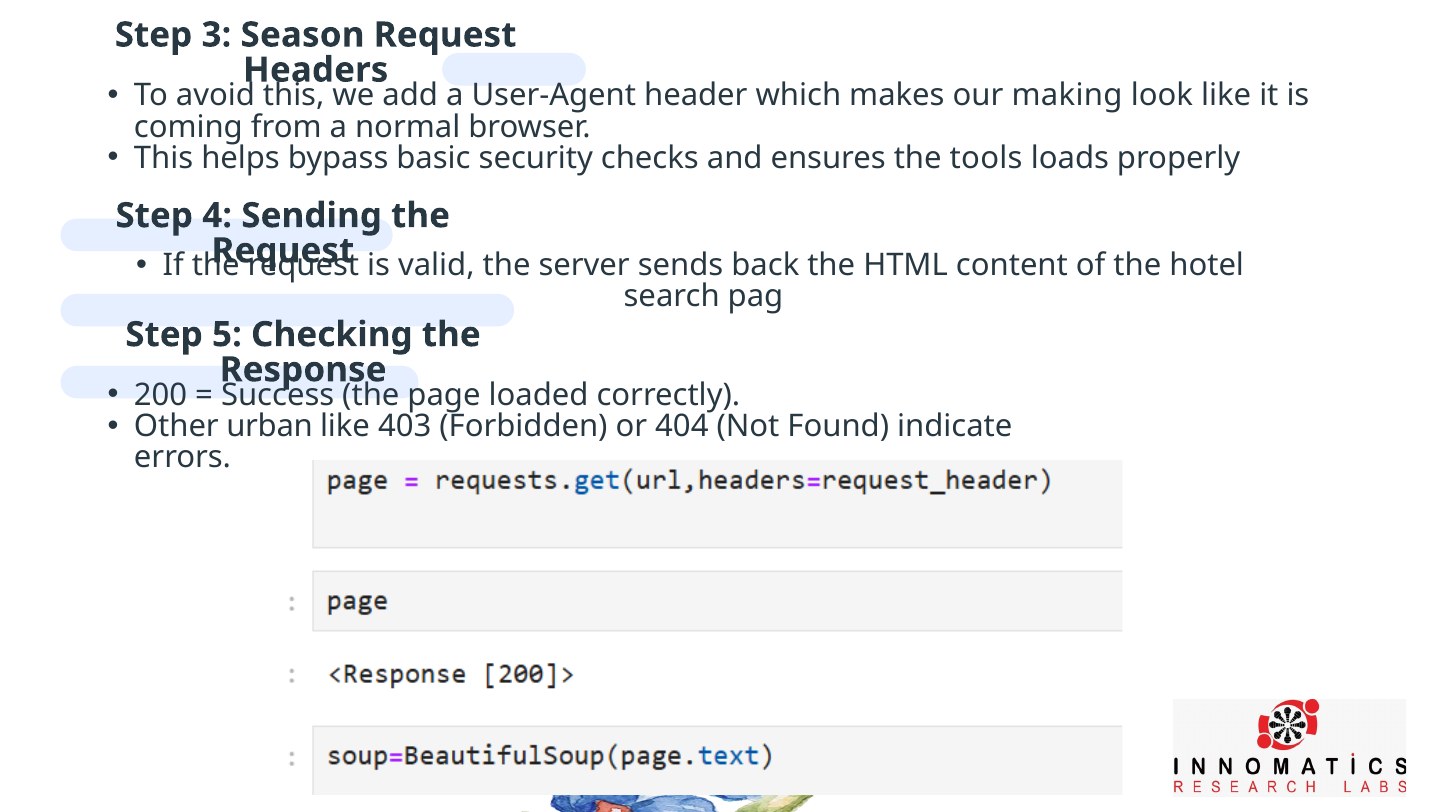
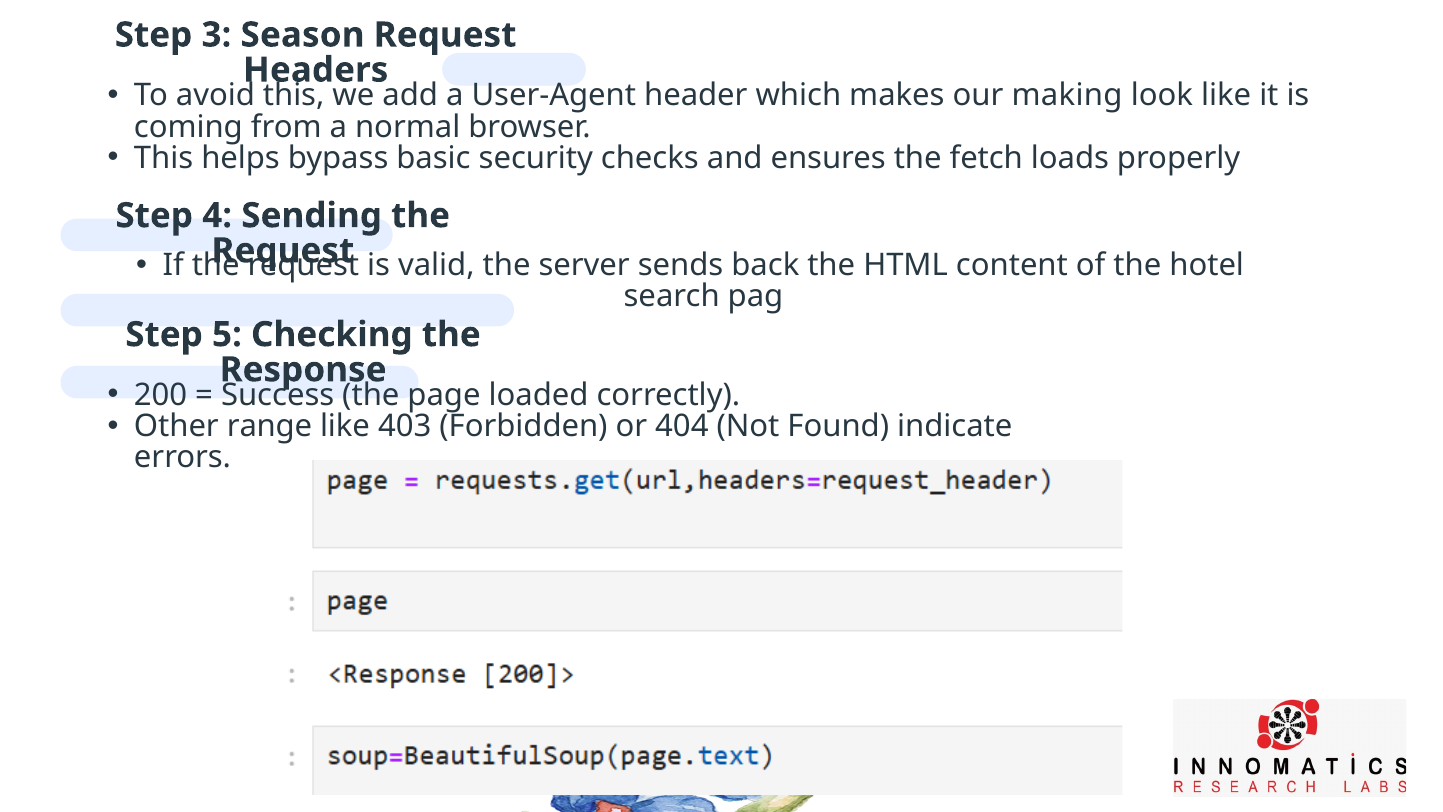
tools: tools -> fetch (986, 158)
urban: urban -> range (270, 426)
